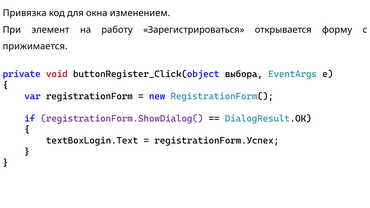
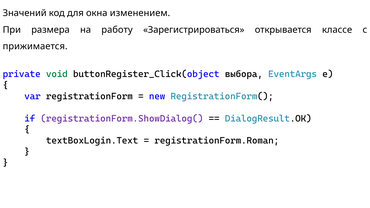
Привязка: Привязка -> Значений (25, 13)
элемент: элемент -> размера (51, 30)
форму: форму -> классе (337, 30)
void colour: red -> green (57, 74)
registrationForm.Успех: registrationForm.Успех -> registrationForm.Roman (217, 141)
